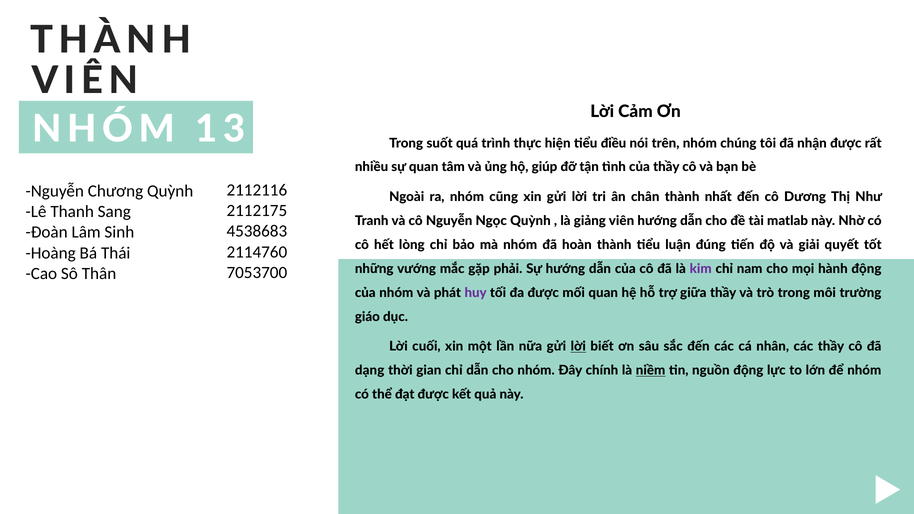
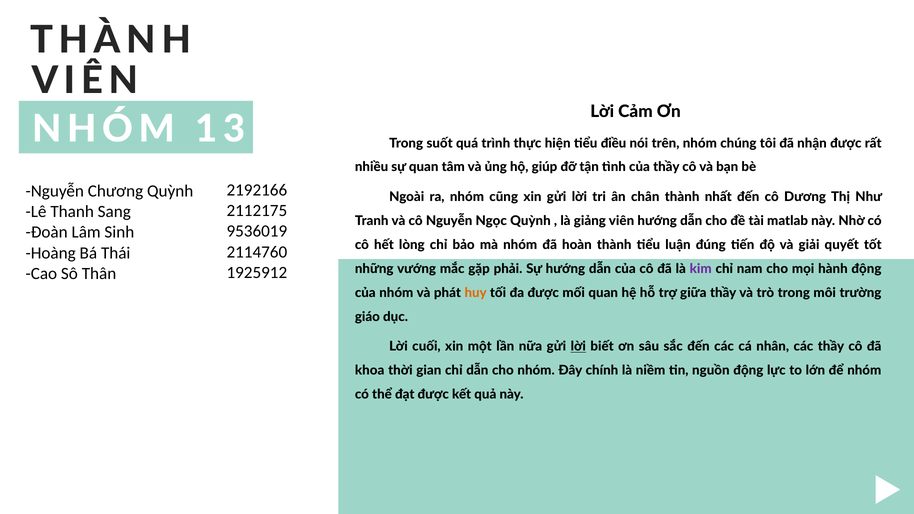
2112116: 2112116 -> 2192166 (257, 190)
4538683: 4538683 -> 9536019 (257, 231)
7053700: 7053700 -> 1925912 (257, 272)
huy colour: purple -> orange (476, 293)
dạng: dạng -> khoa (370, 371)
niềm underline: present -> none (651, 371)
